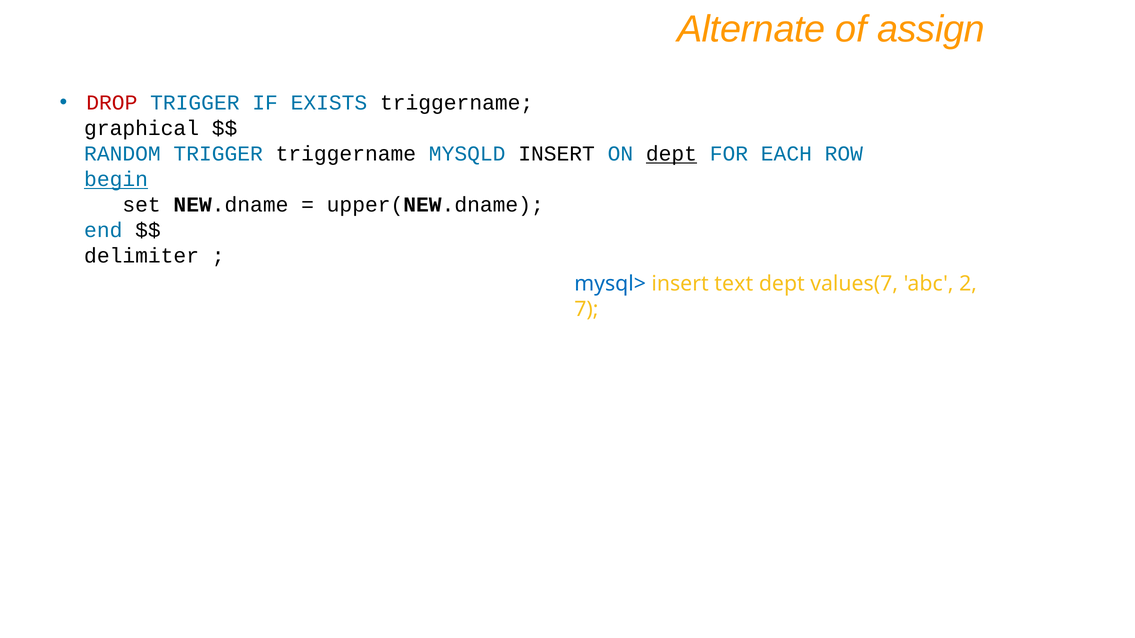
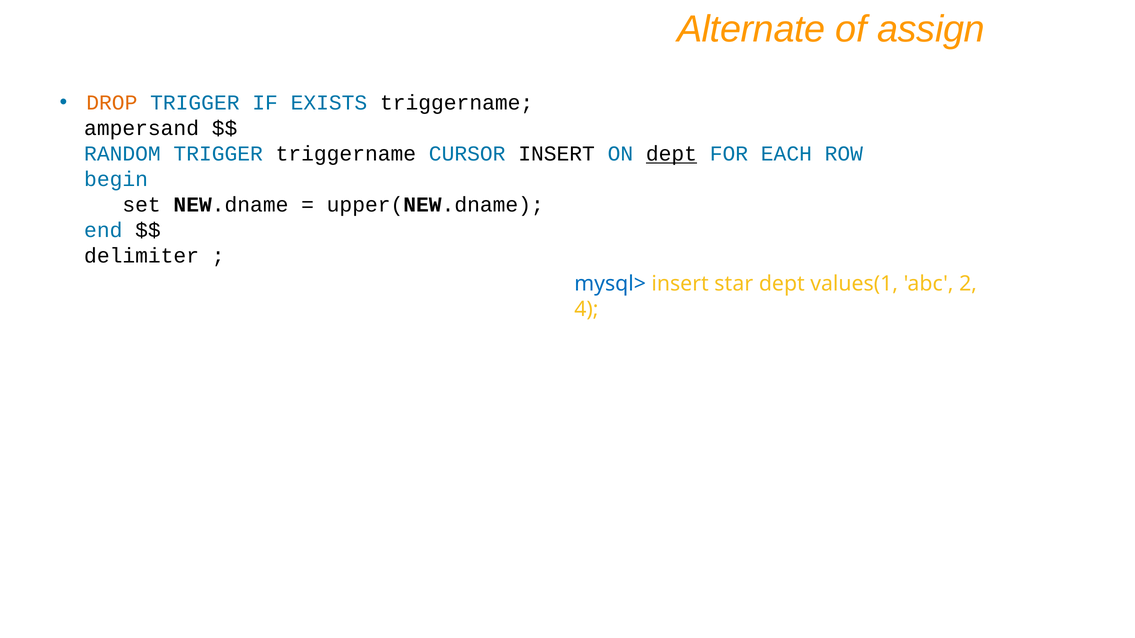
DROP colour: red -> orange (112, 103)
graphical: graphical -> ampersand (142, 128)
MYSQLD: MYSQLD -> CURSOR (467, 154)
begin underline: present -> none (116, 179)
text: text -> star (734, 284)
values(7: values(7 -> values(1 (854, 284)
7: 7 -> 4 (586, 310)
